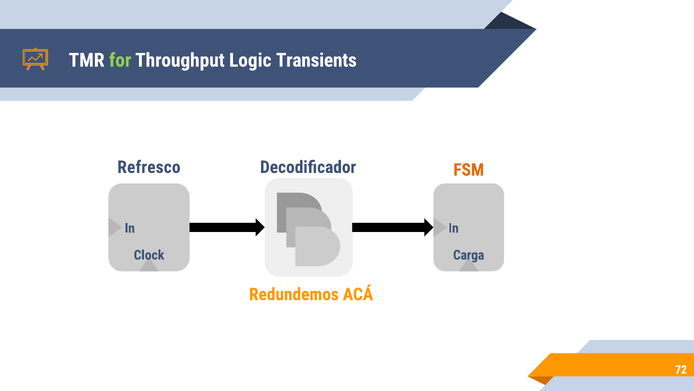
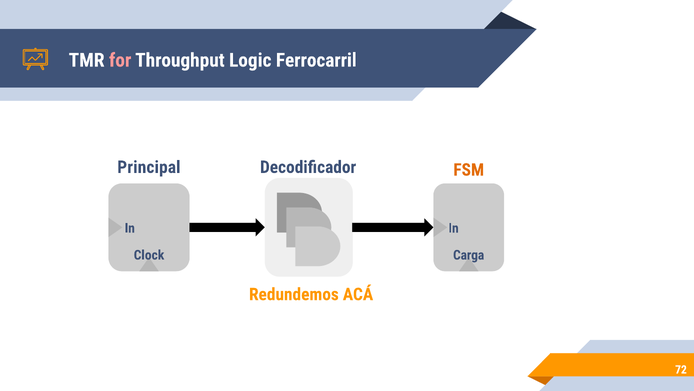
for colour: light green -> pink (120, 60)
Transients: Transients -> Ferrocarril (316, 60)
Refresco: Refresco -> Principal (149, 167)
